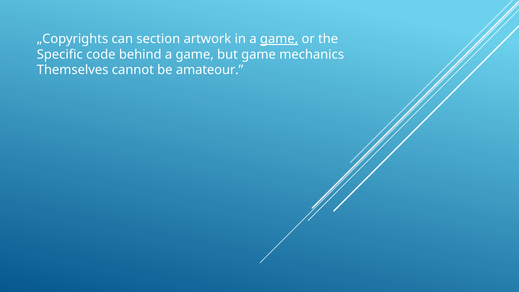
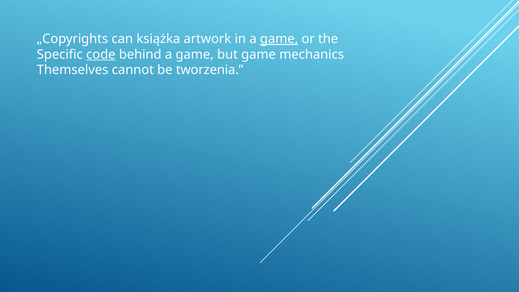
section: section -> książka (158, 39)
code underline: none -> present (101, 54)
amateour: amateour -> tworzenia (210, 70)
